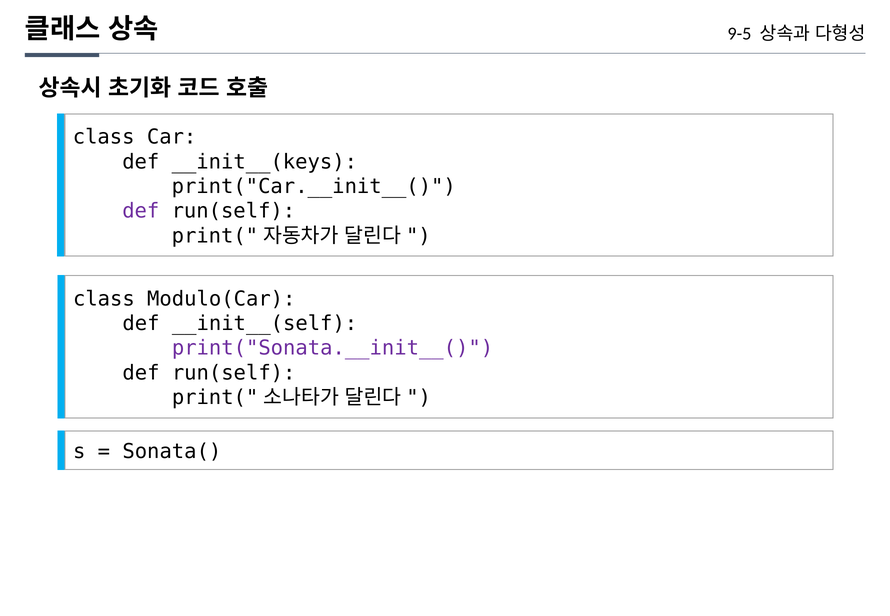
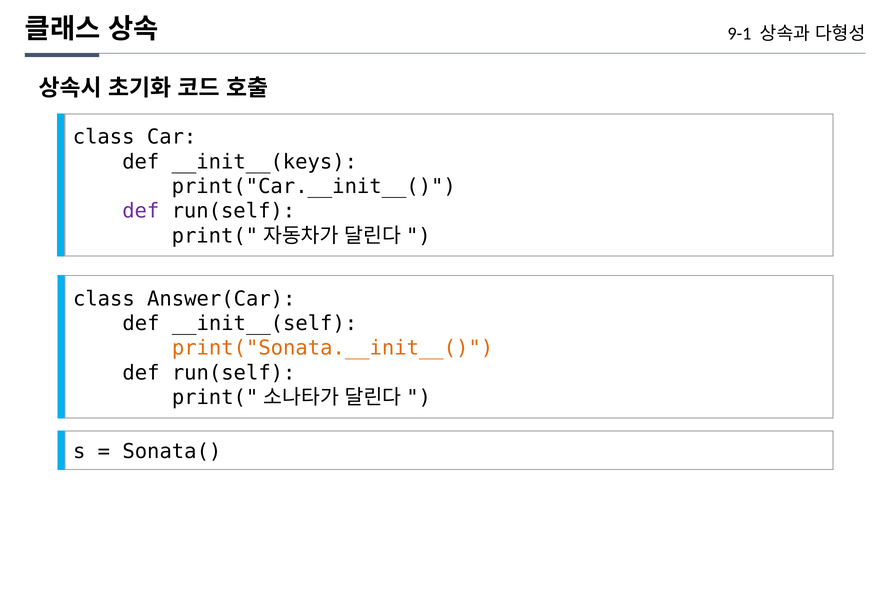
9-5: 9-5 -> 9-1 (739, 34)
Modulo(Car: Modulo(Car -> Answer(Car (221, 299)
print("Sonata.__init__( colour: purple -> orange (333, 348)
